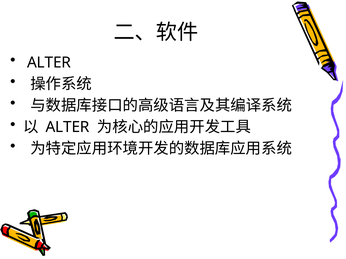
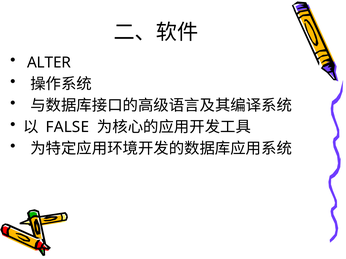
ALTER: ALTER -> FALSE (67, 127)
